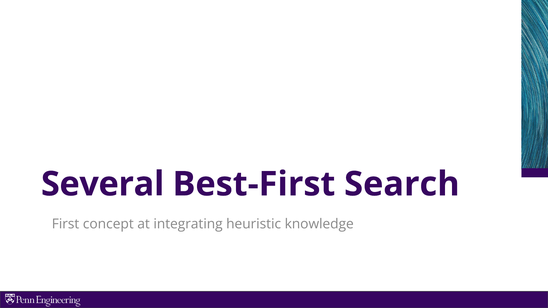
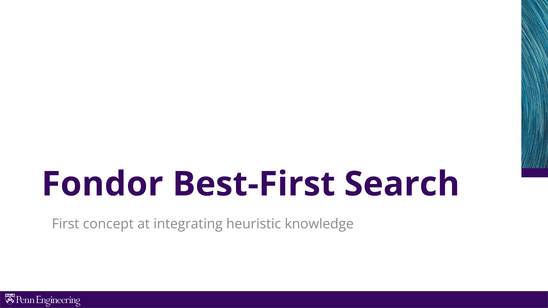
Several: Several -> Fondor (102, 184)
